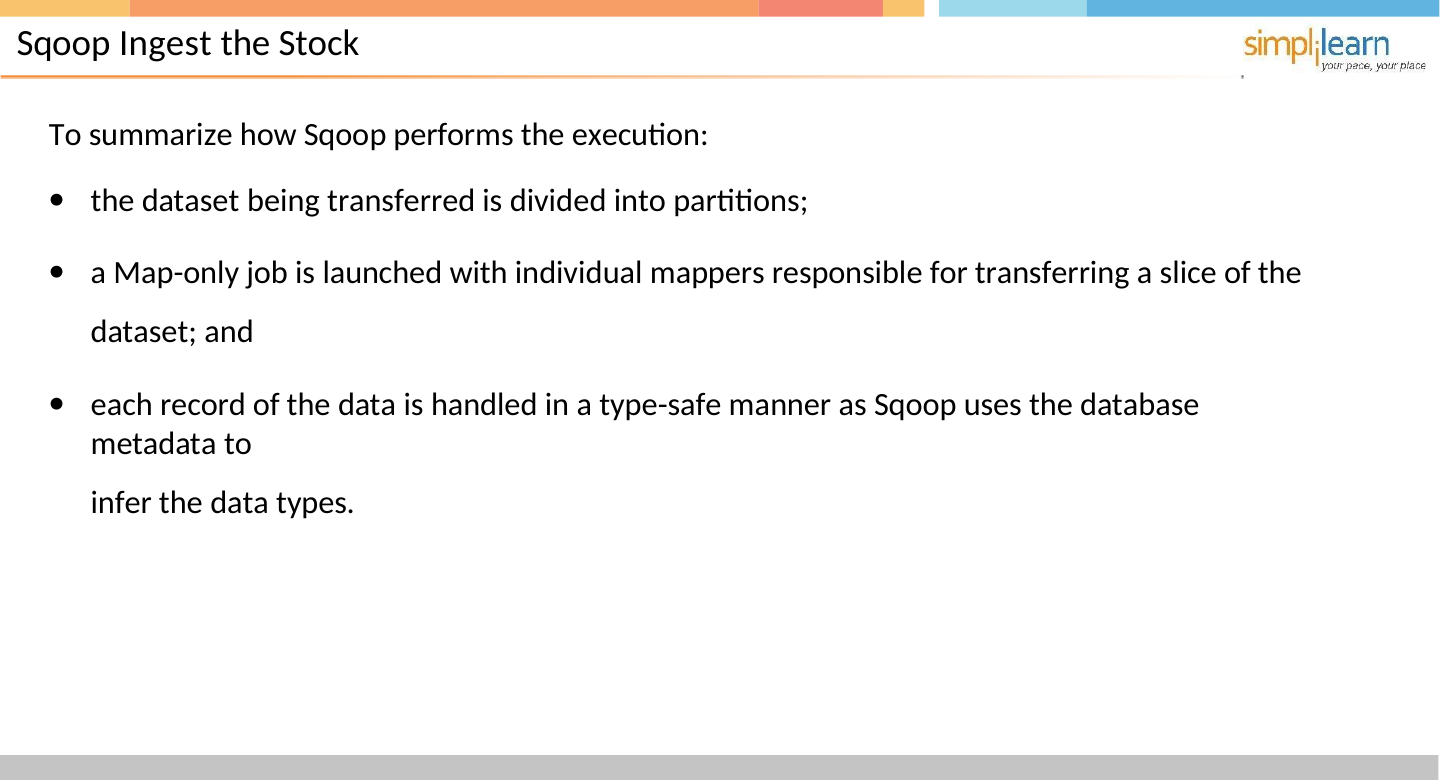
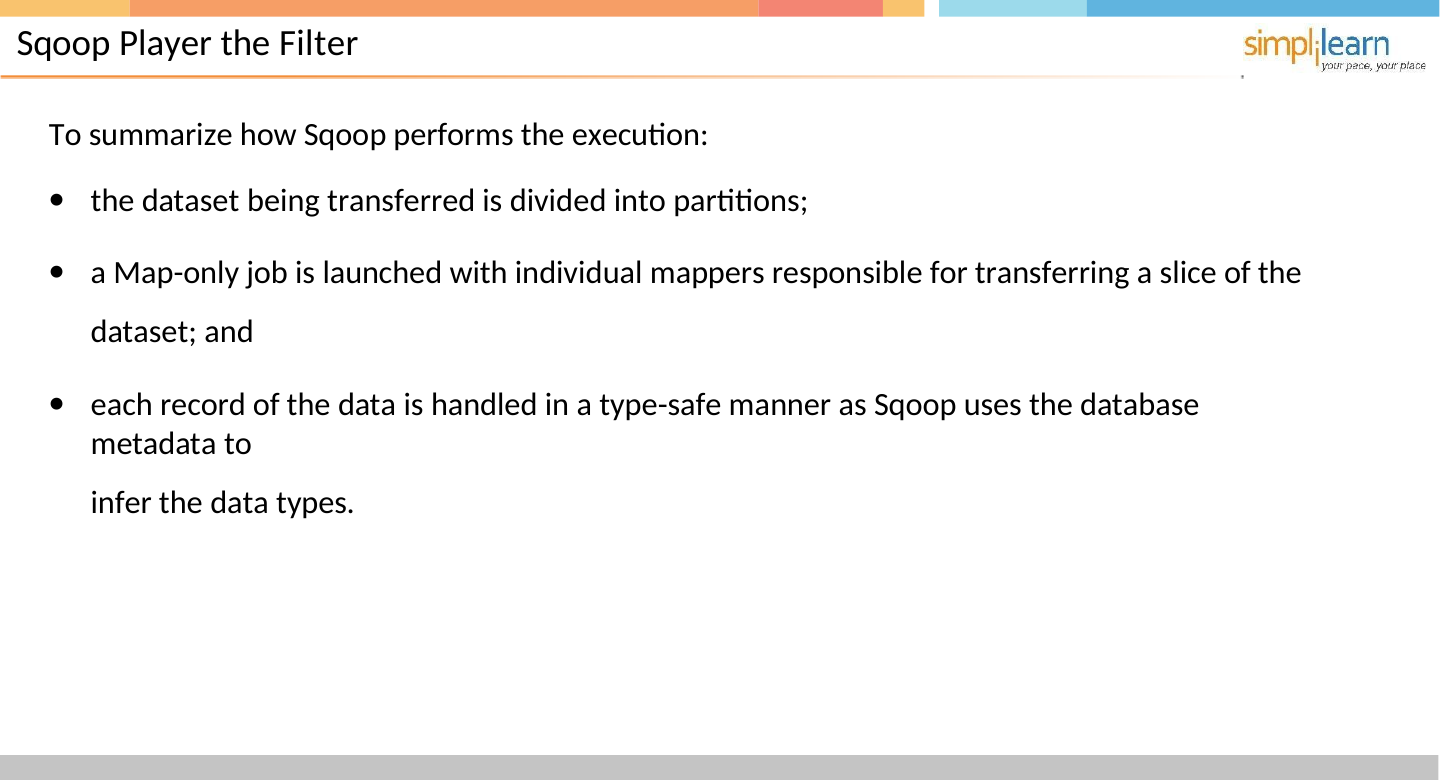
Ingest: Ingest -> Player (166, 43)
Stock: Stock -> Filter (319, 43)
